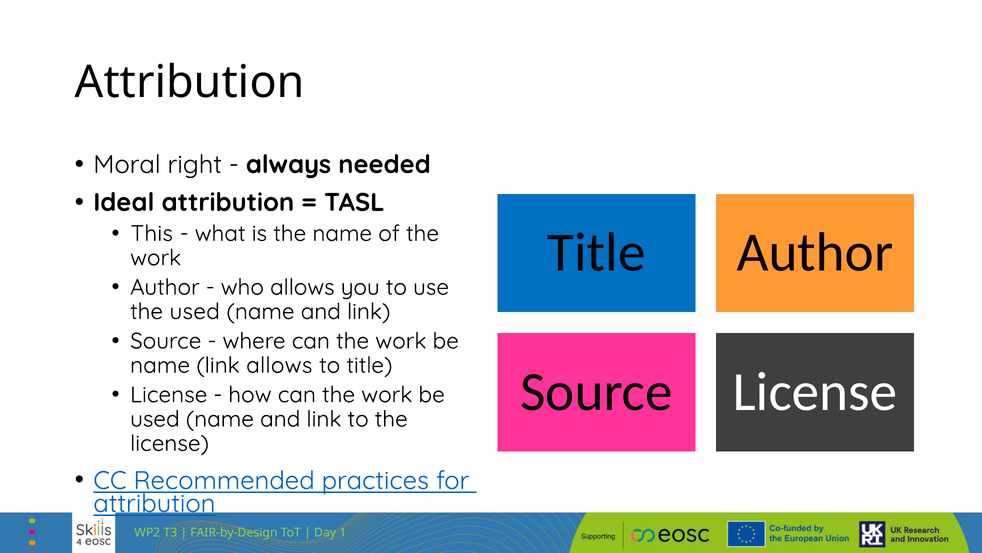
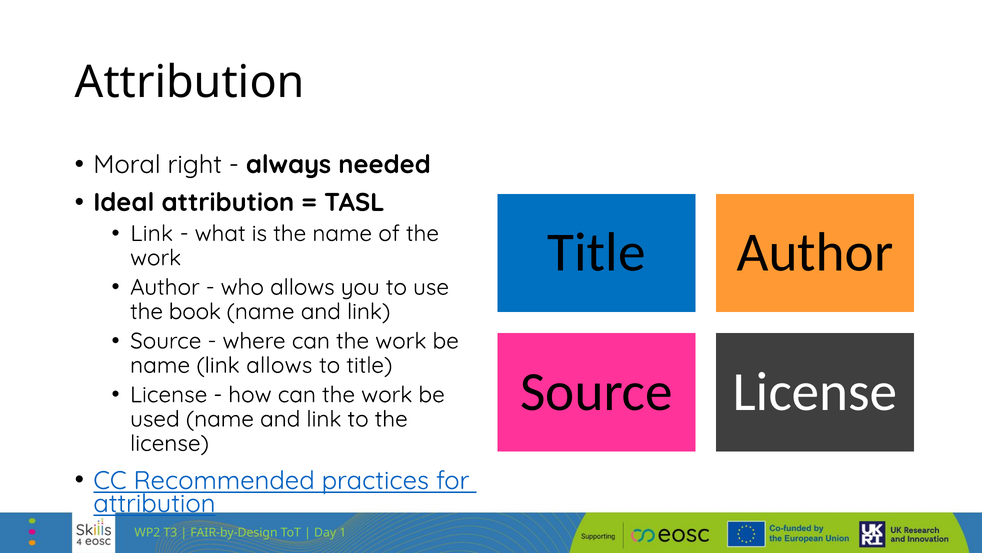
This: This -> Link (152, 233)
the used: used -> book (195, 311)
